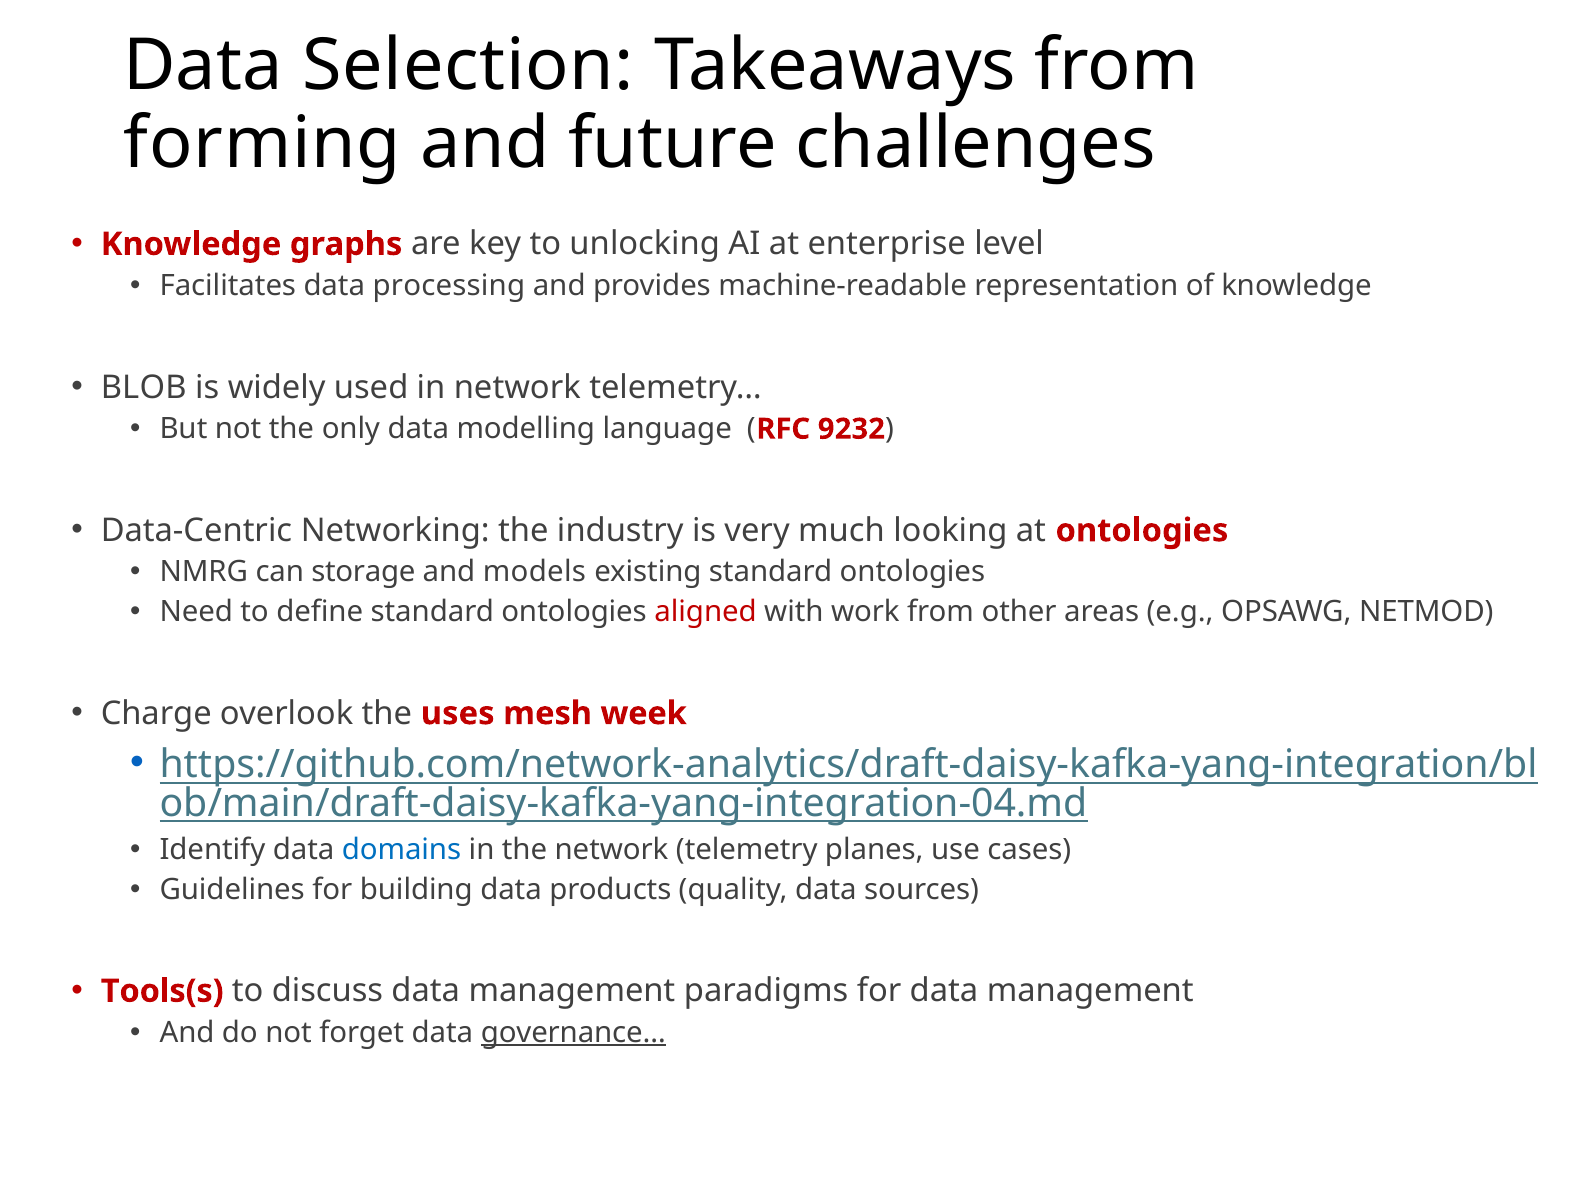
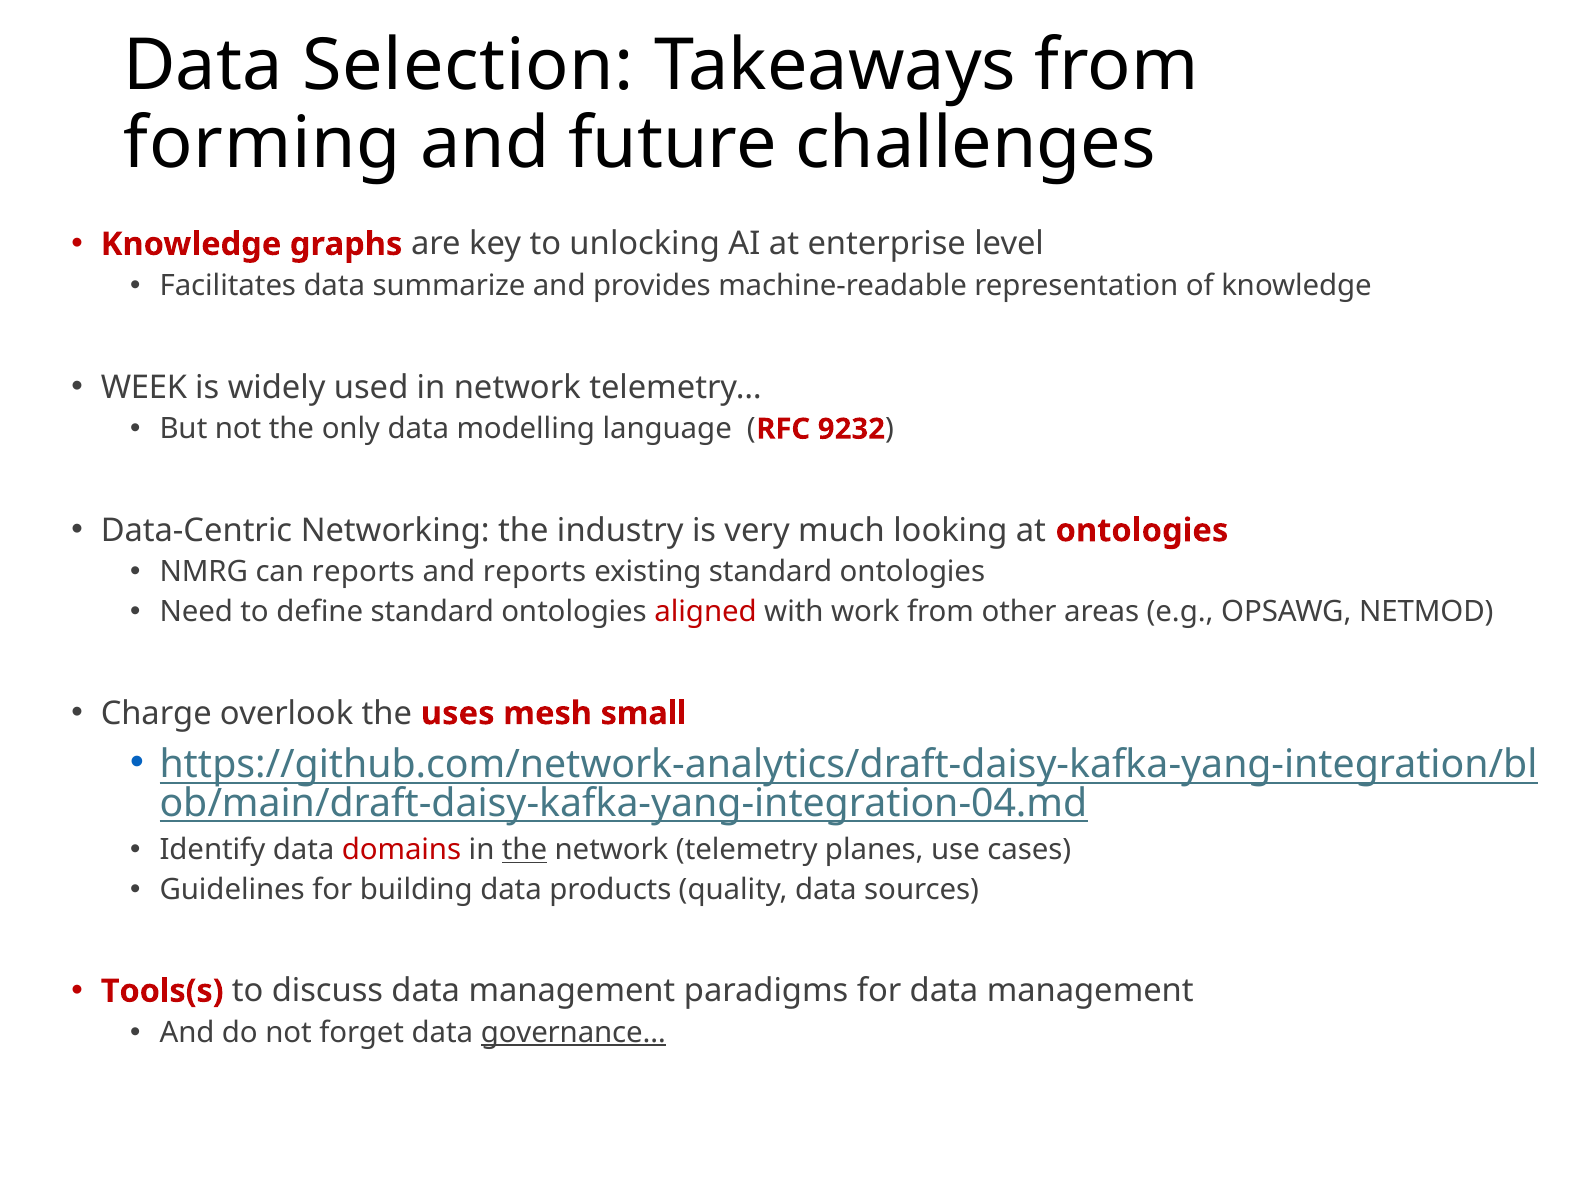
processing: processing -> summarize (449, 286)
BLOB: BLOB -> WEEK (144, 388)
can storage: storage -> reports (363, 572)
and models: models -> reports (535, 572)
week: week -> small (644, 714)
domains colour: blue -> red (402, 850)
the underline: none -> present (525, 850)
